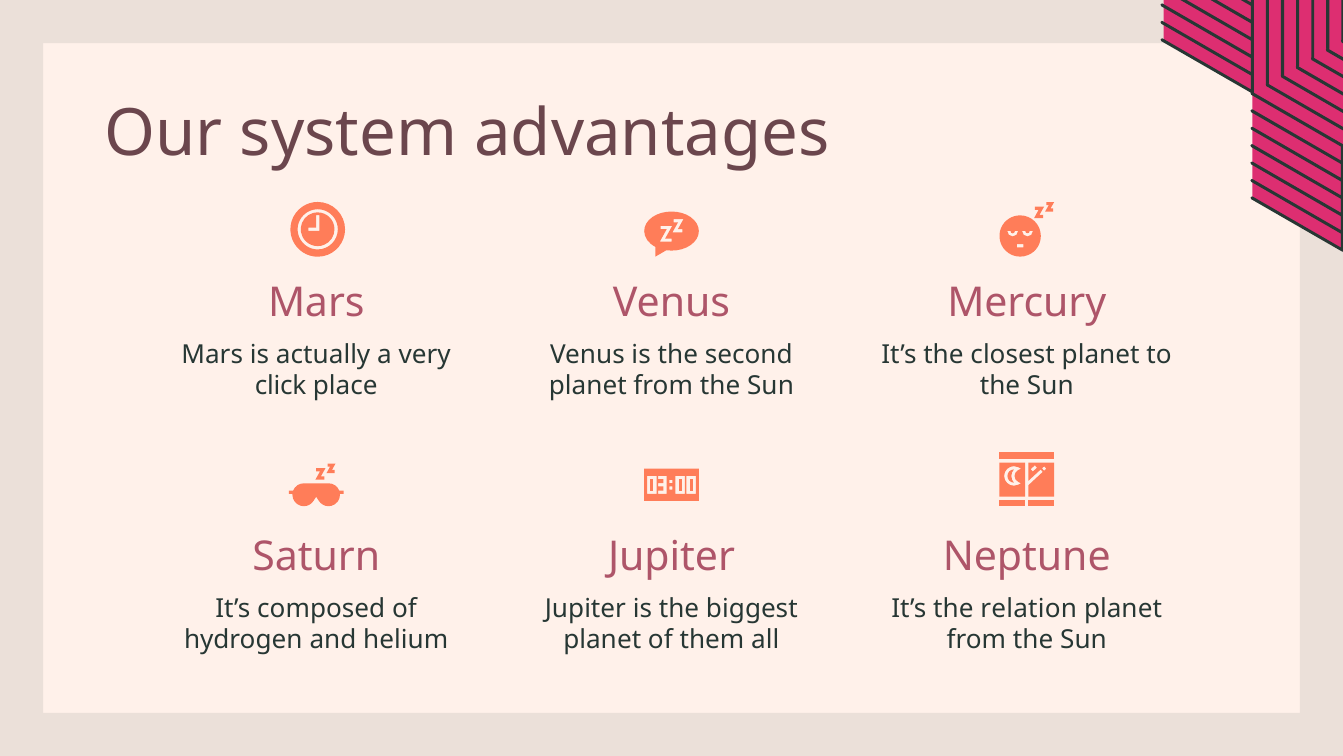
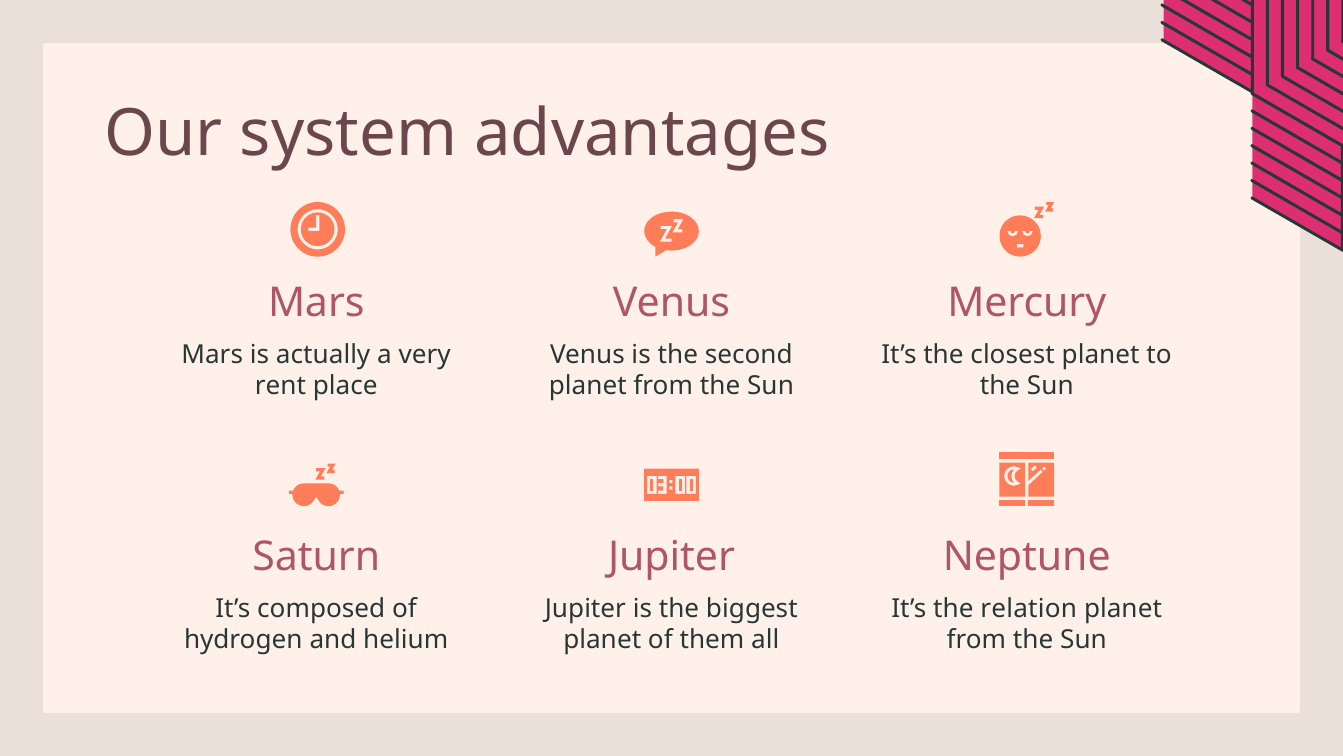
click: click -> rent (280, 386)
